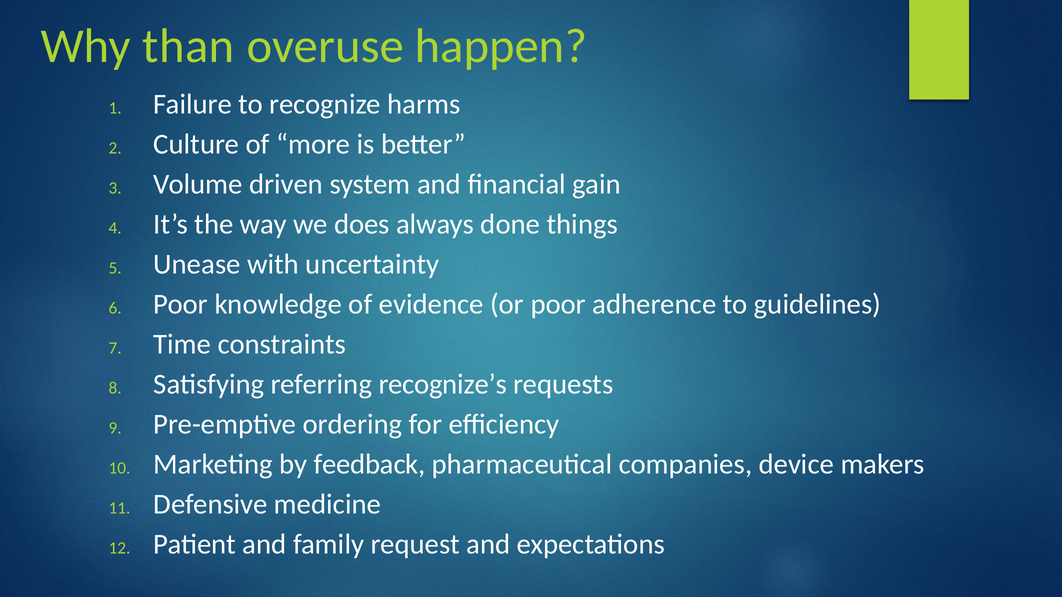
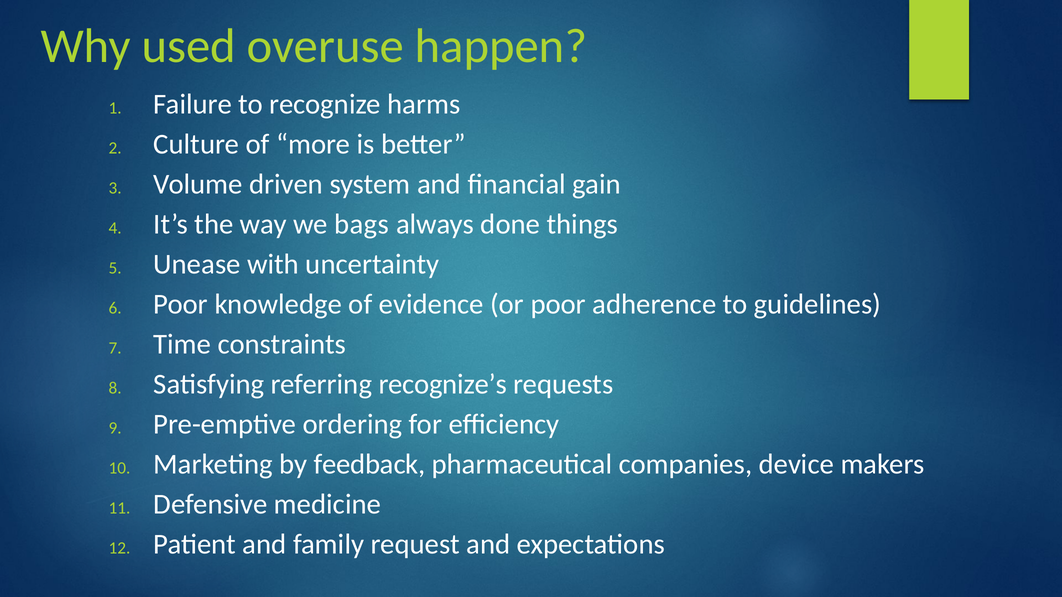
than: than -> used (189, 46)
does: does -> bags (362, 224)
